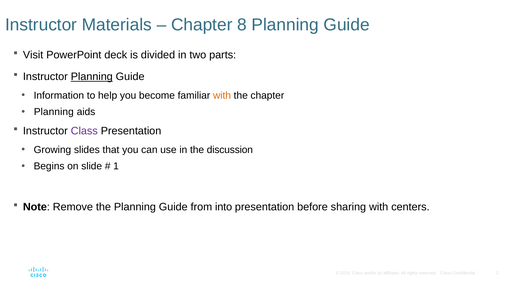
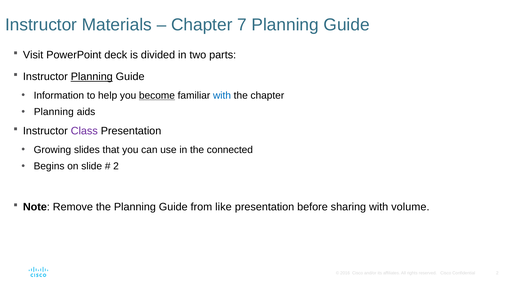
8: 8 -> 7 (242, 25)
become underline: none -> present (157, 96)
with colour: orange -> blue (222, 96)
discussion: discussion -> connected (230, 150)
1: 1 -> 2 (116, 166)
into: into -> like (223, 207)
centers: centers -> volume (410, 207)
